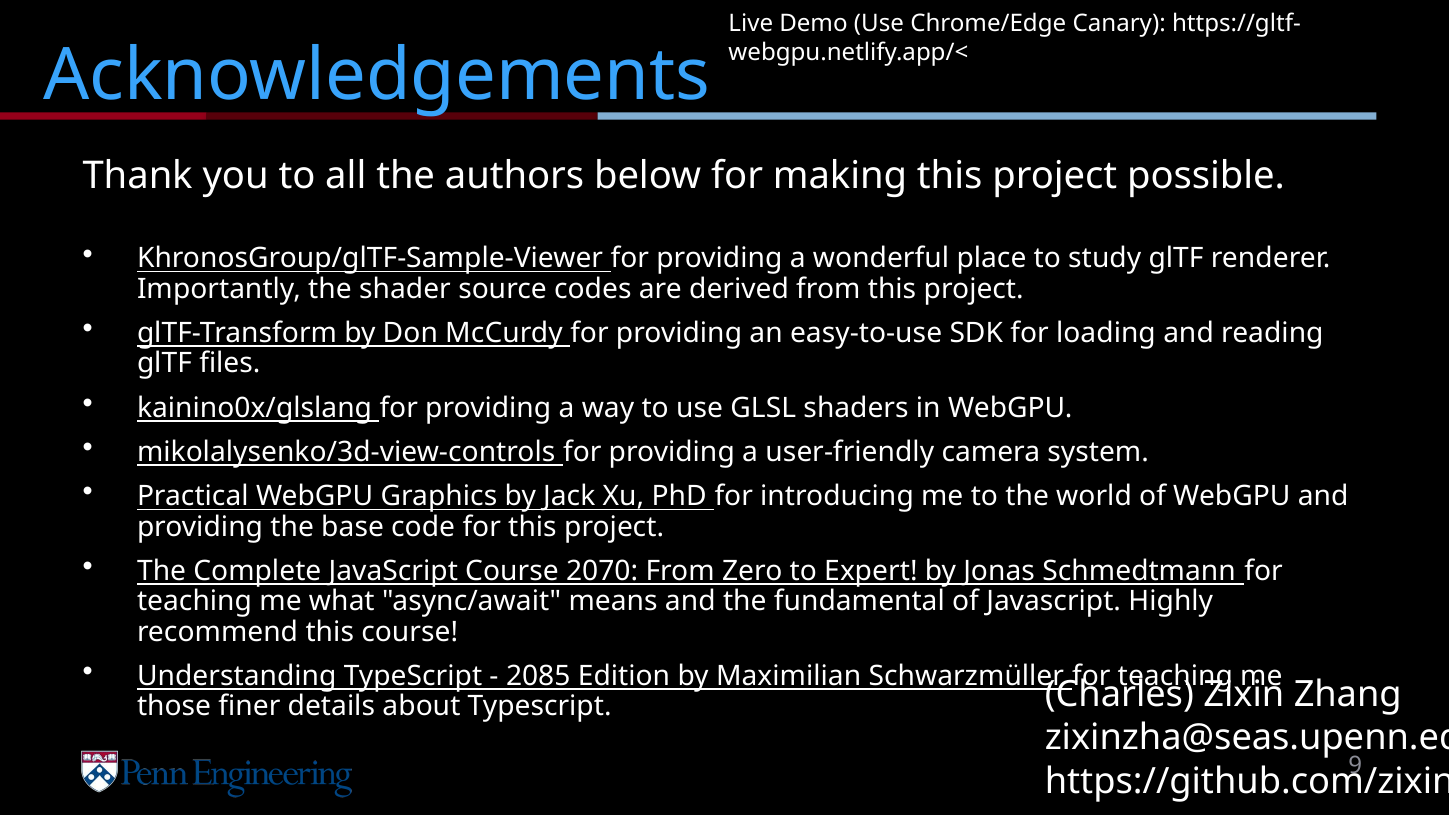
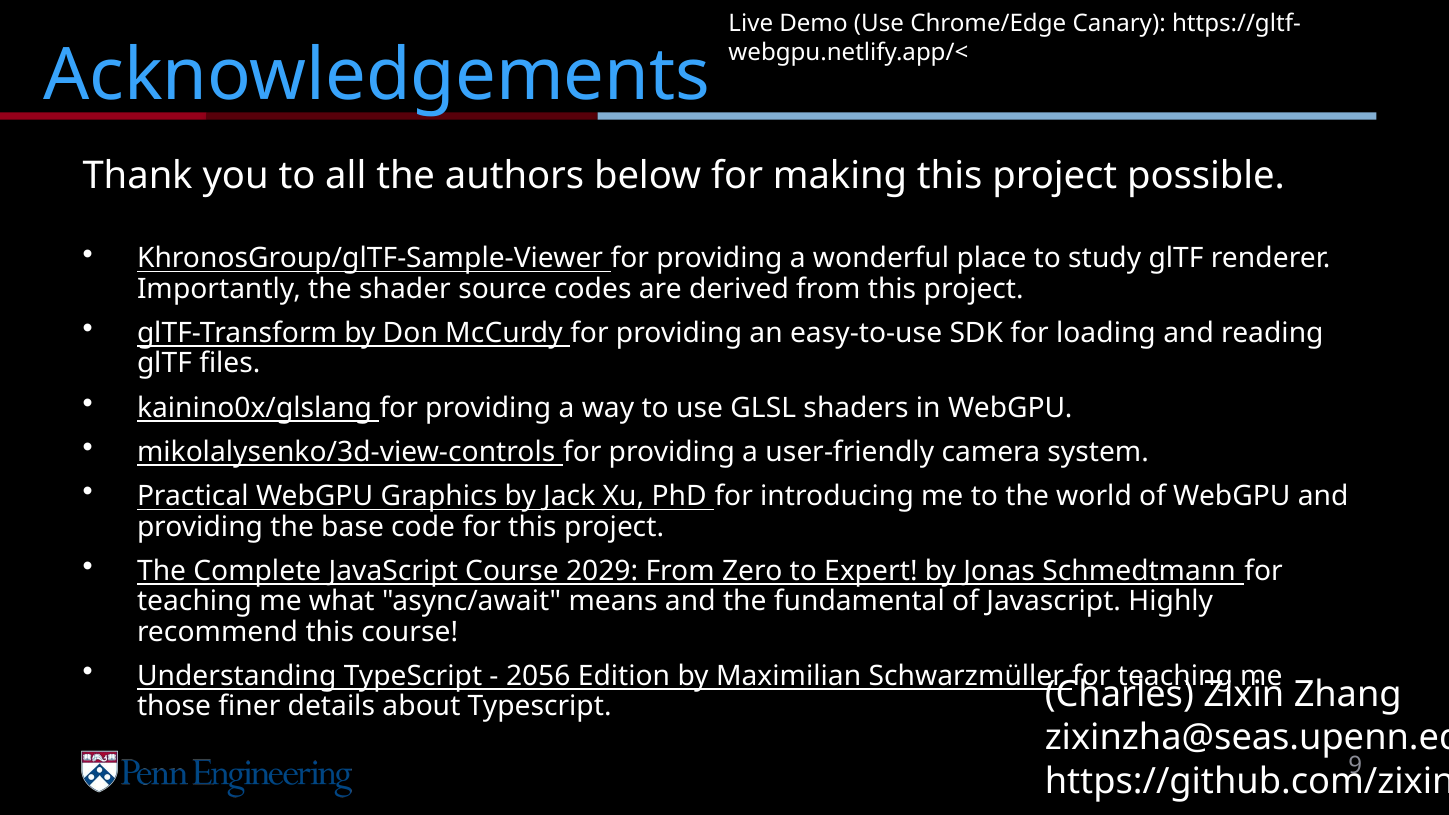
2070: 2070 -> 2029 (602, 571)
2085: 2085 -> 2056 (538, 676)
